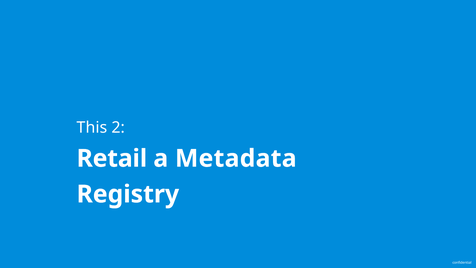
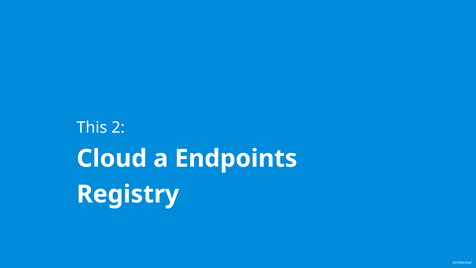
Retail: Retail -> Cloud (112, 158)
Metadata: Metadata -> Endpoints (236, 158)
